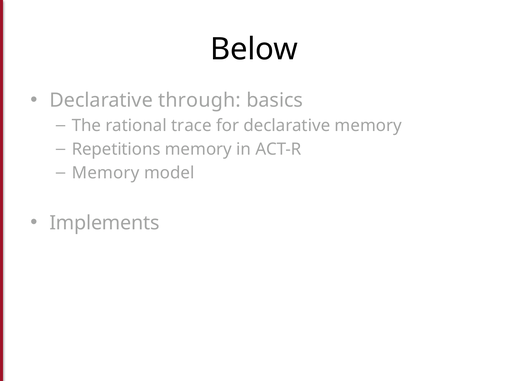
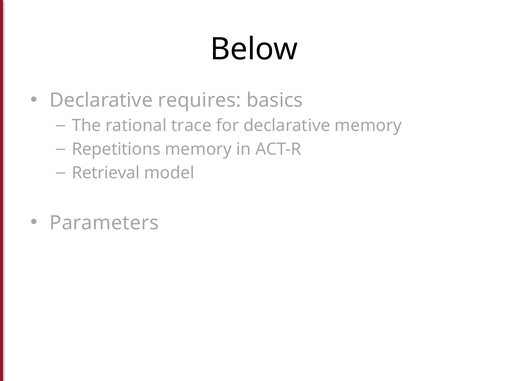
through: through -> requires (200, 100)
Memory: Memory -> Retrieval (106, 173)
Implements: Implements -> Parameters (104, 223)
